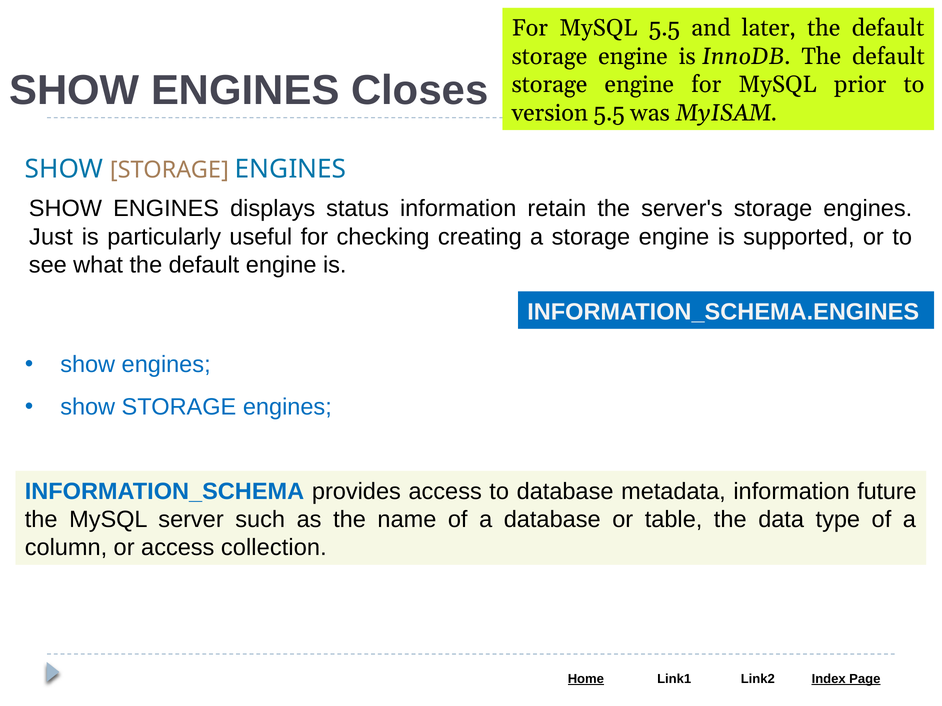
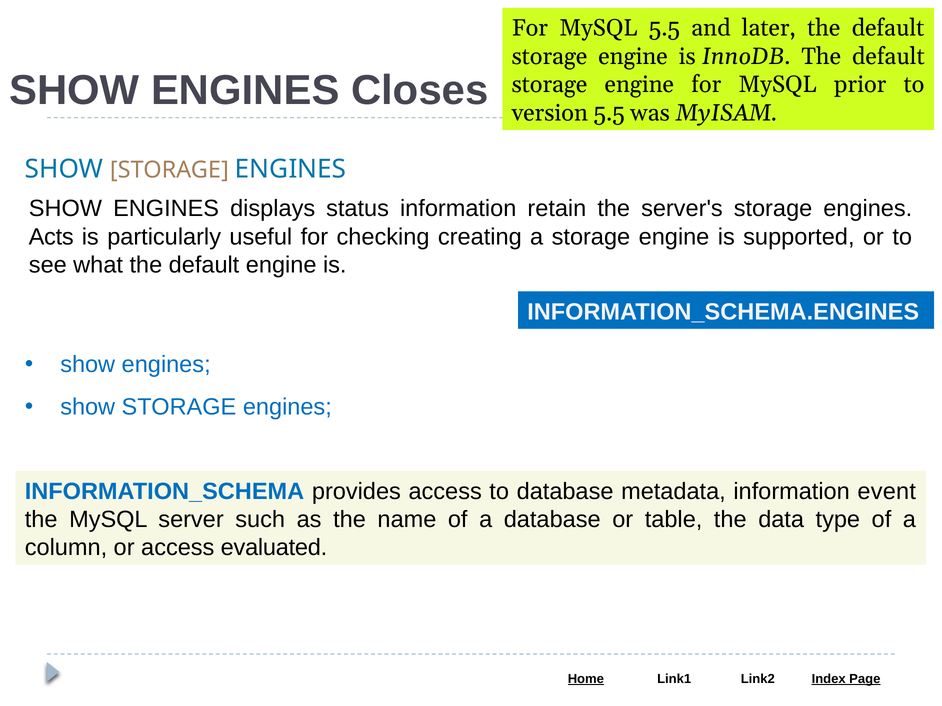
Just: Just -> Acts (51, 237)
future: future -> event (887, 492)
collection: collection -> evaluated (274, 548)
